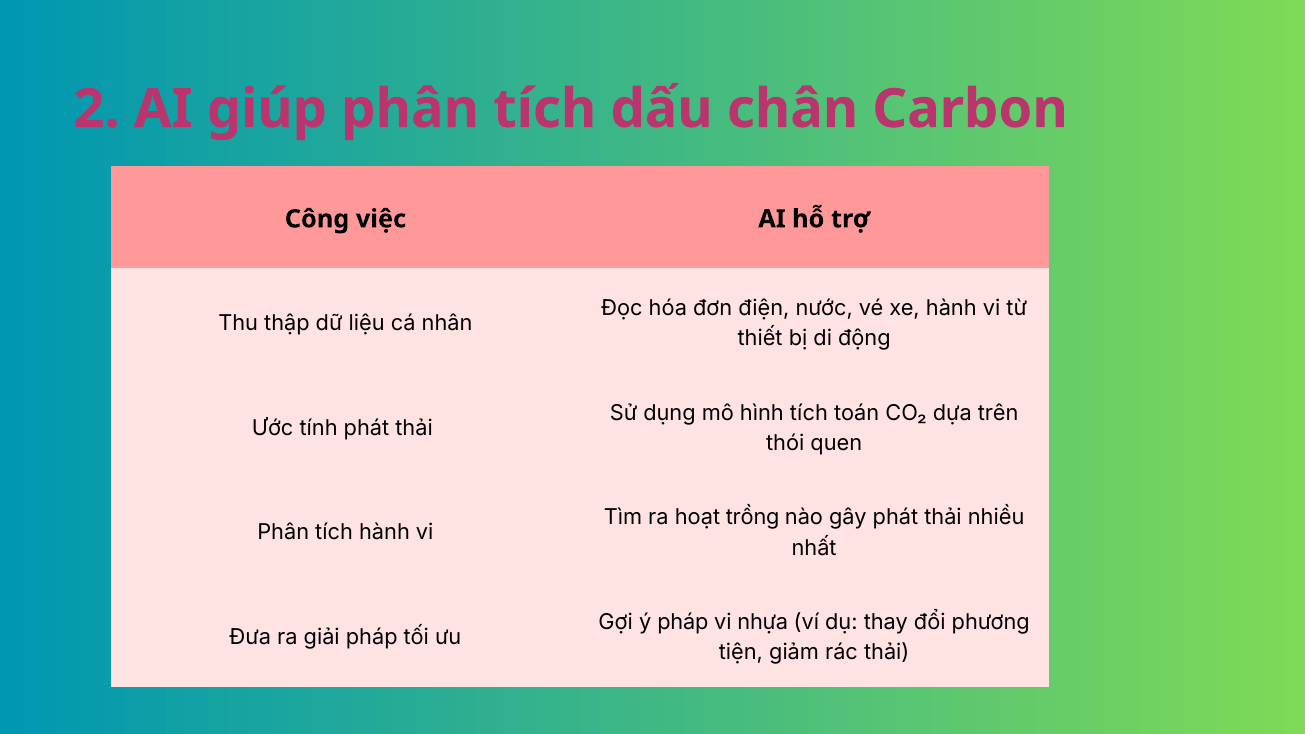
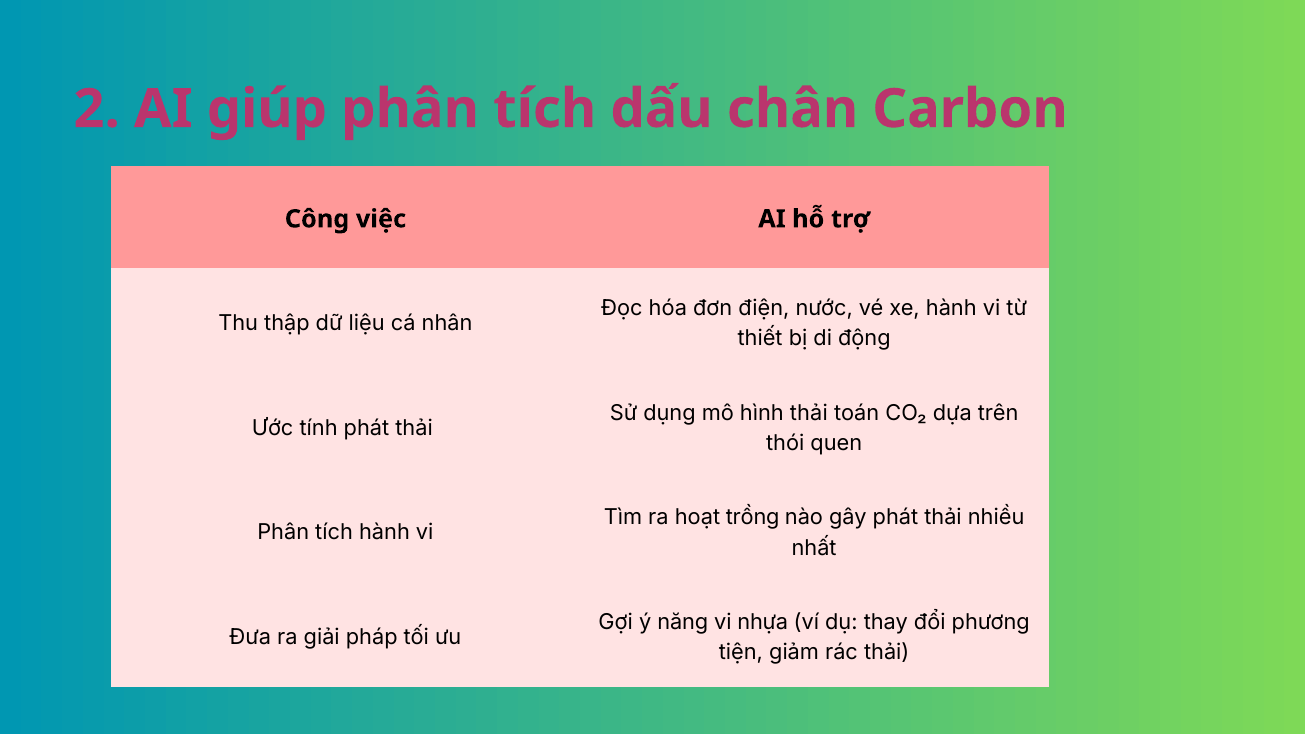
hình tích: tích -> thải (809, 413)
ý pháp: pháp -> năng (683, 622)
